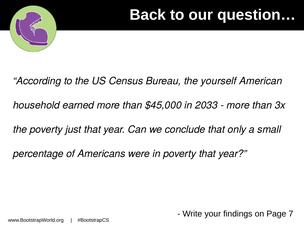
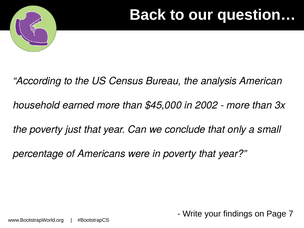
yourself: yourself -> analysis (219, 81)
2033: 2033 -> 2002 (206, 105)
